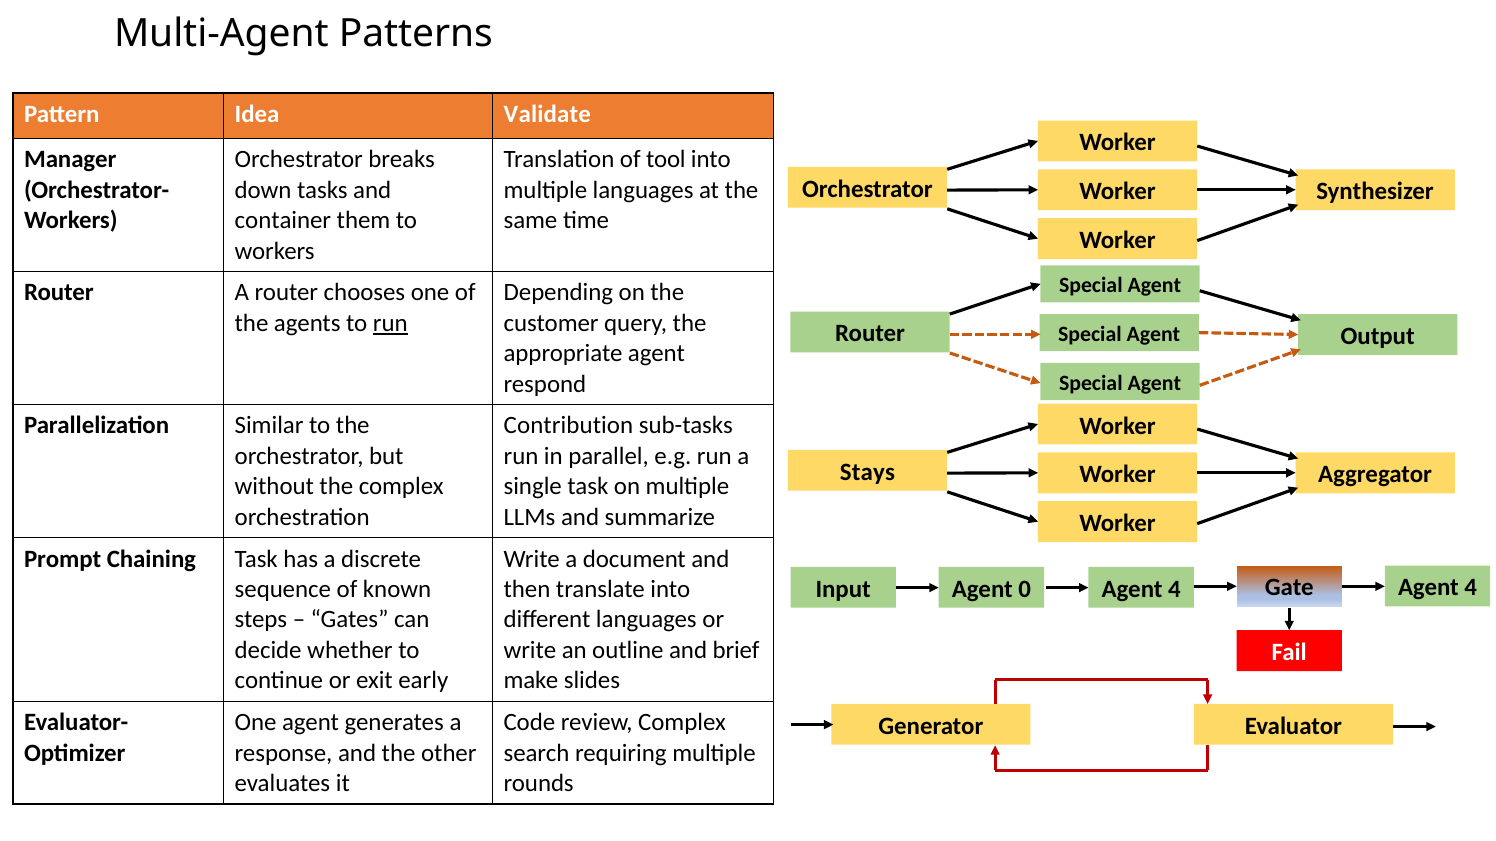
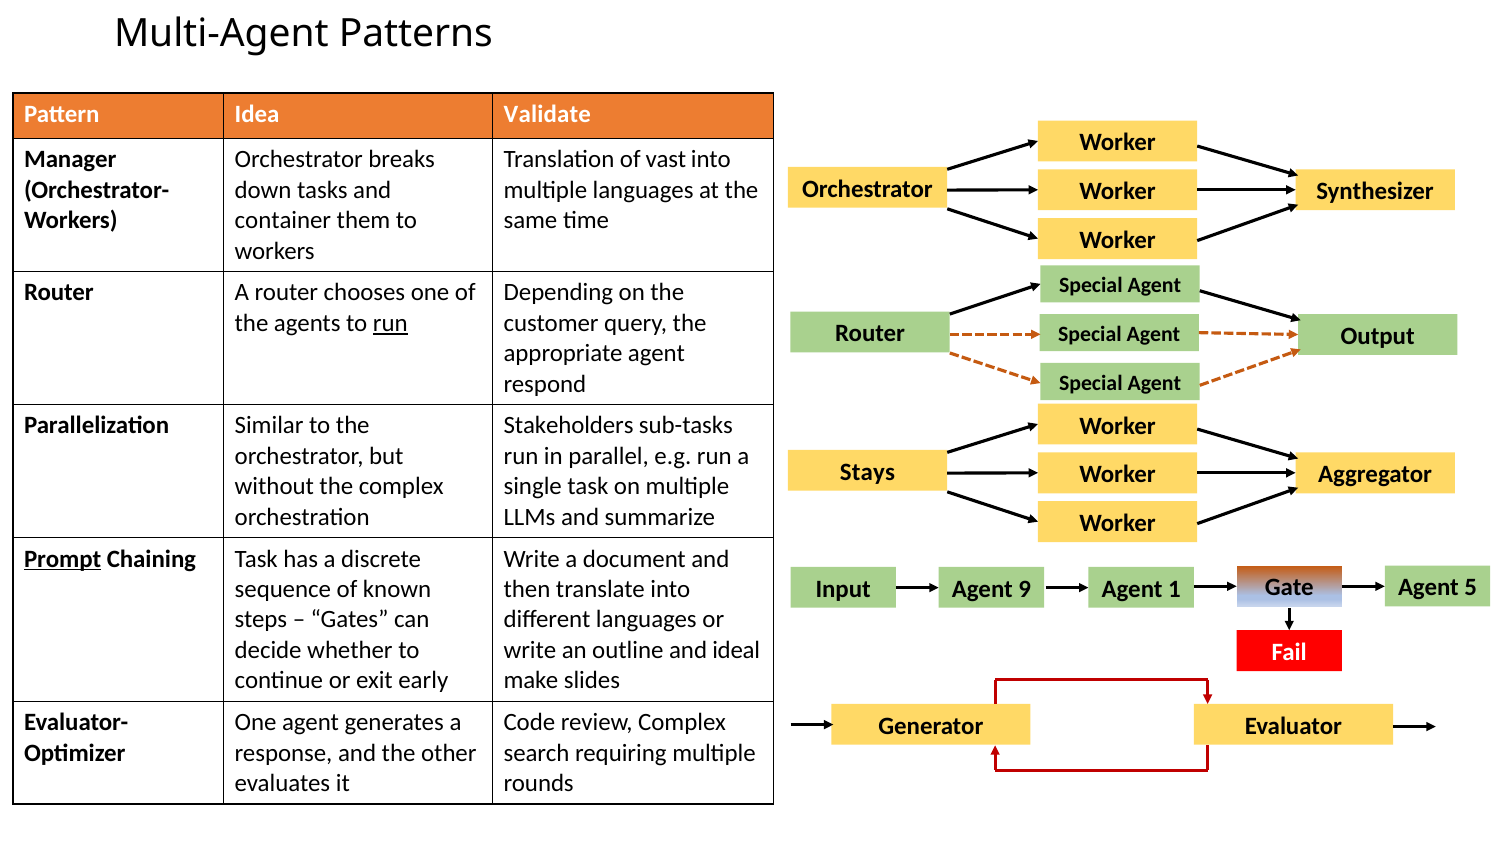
tool: tool -> vast (666, 160)
Contribution: Contribution -> Stakeholders (569, 426)
Prompt underline: none -> present (63, 559)
4: 4 -> 5 (1471, 588)
0: 0 -> 9 (1025, 589)
4: 4 -> 1 (1174, 589)
brief: brief -> ideal (736, 651)
